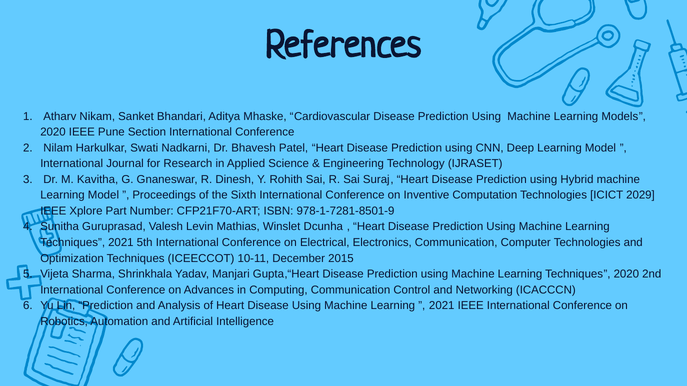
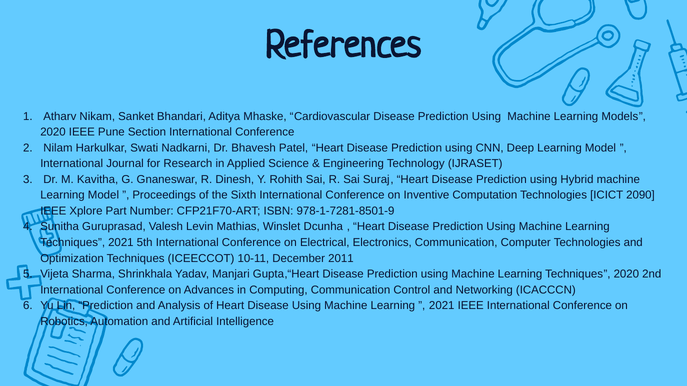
2029: 2029 -> 2090 (640, 195)
2015: 2015 -> 2011 (341, 259)
